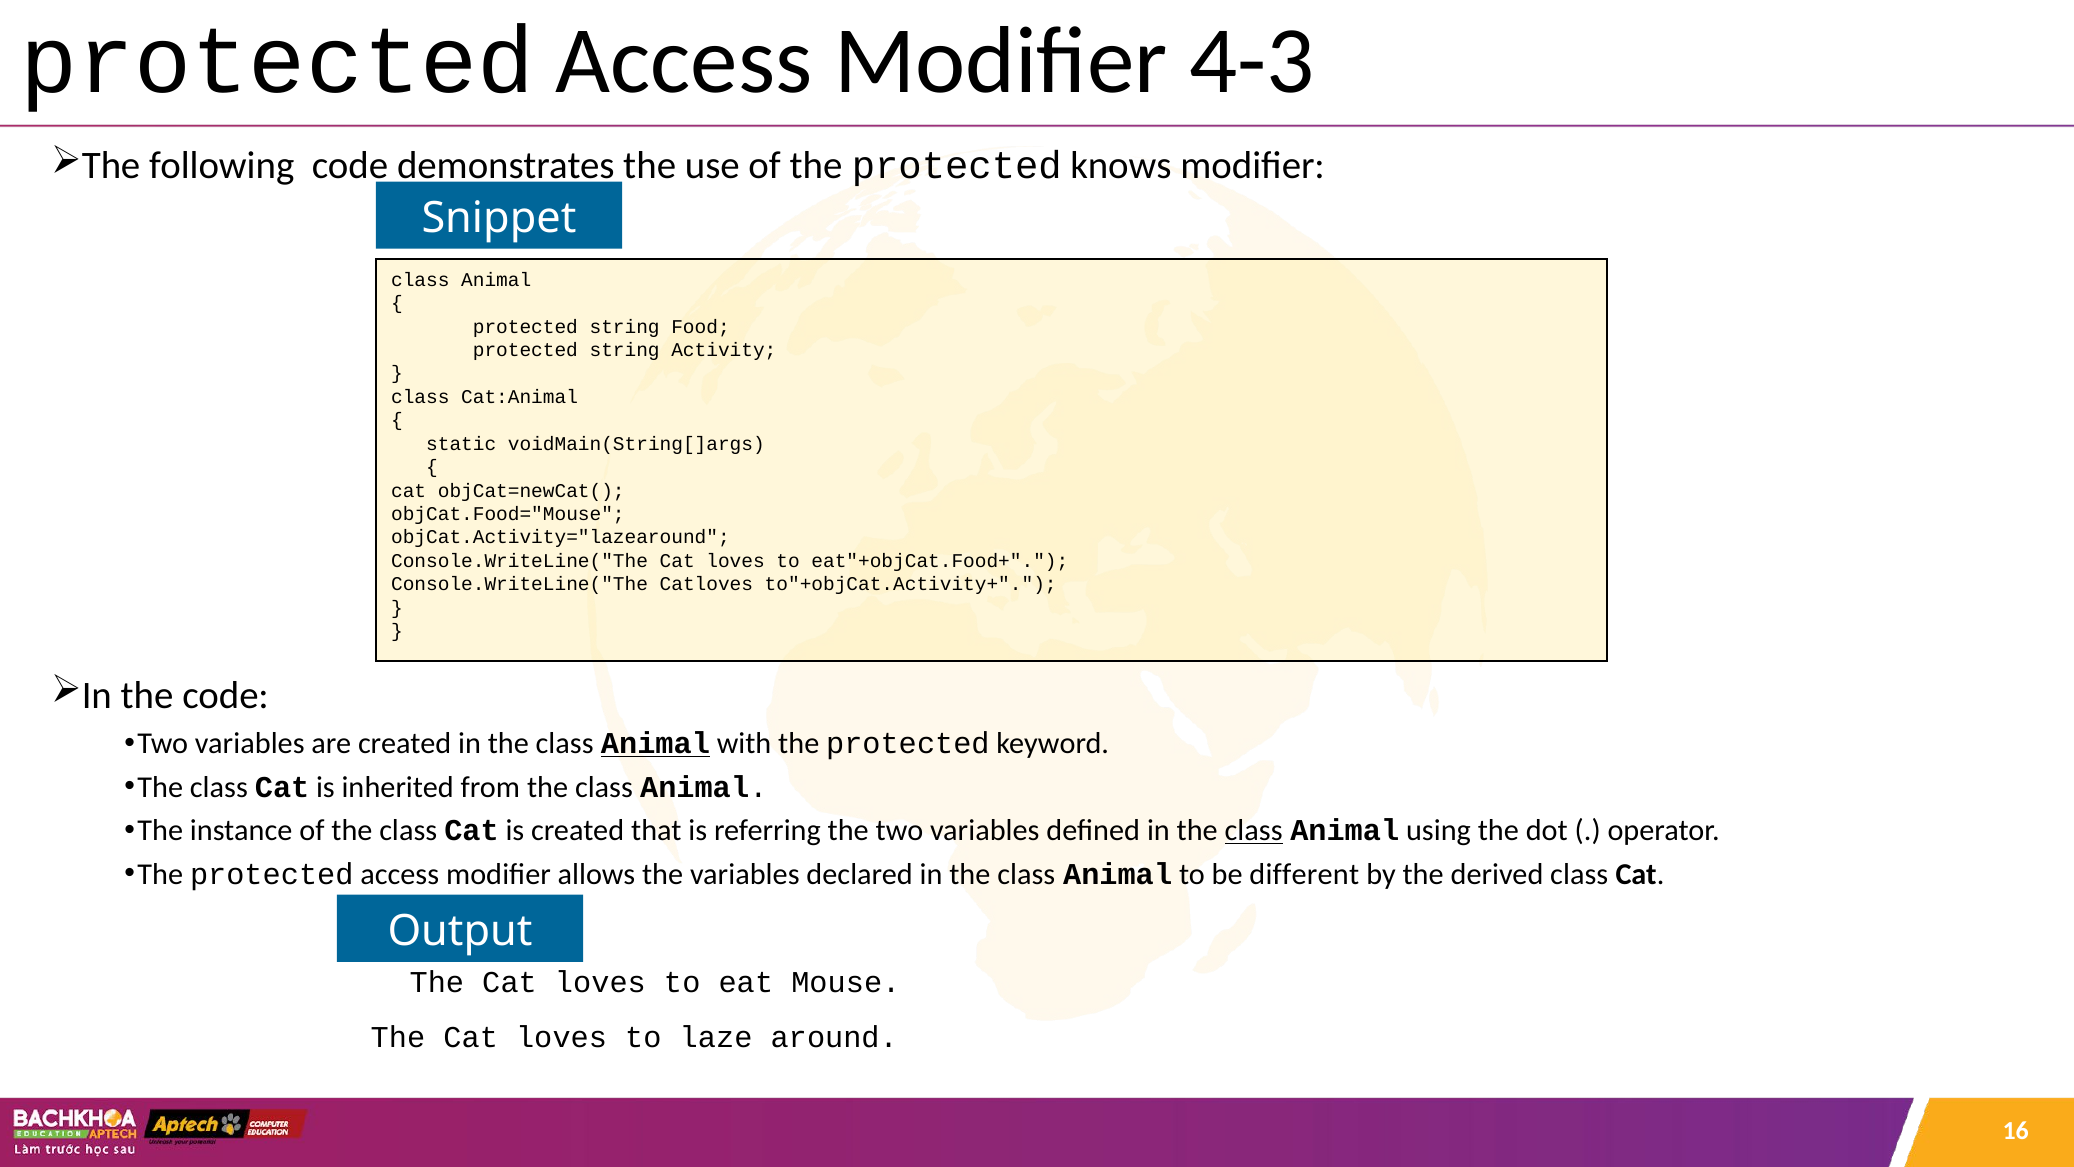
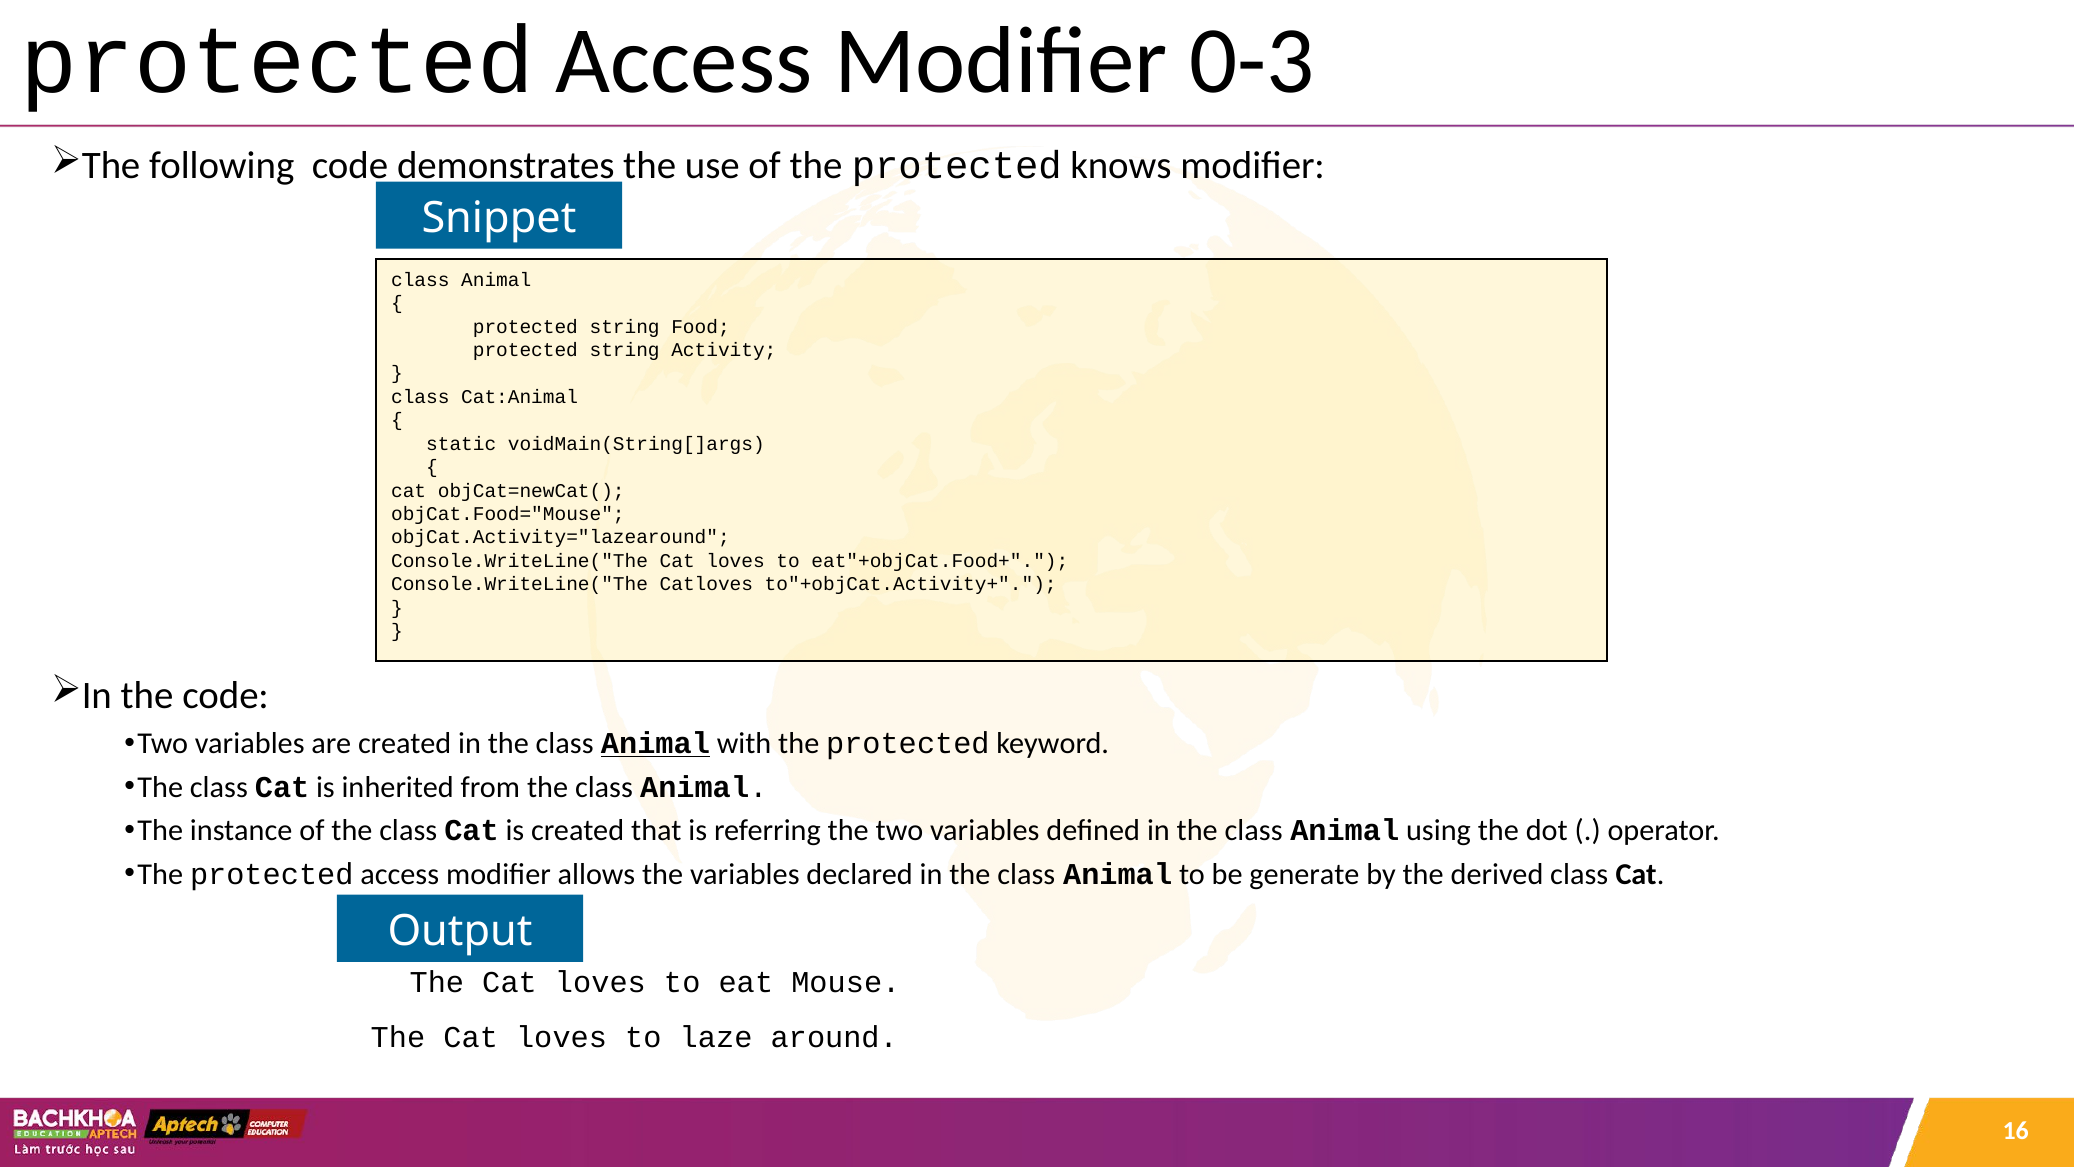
4-3: 4-3 -> 0-3 (1252, 61)
class underline: present -> none (1254, 830)
different: different -> generate (1304, 874)
